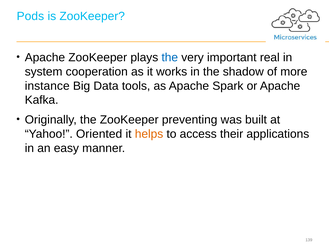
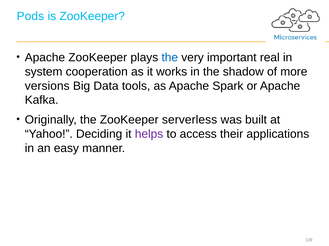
instance: instance -> versions (47, 86)
preventing: preventing -> serverless (190, 120)
Oriented: Oriented -> Deciding (99, 134)
helps colour: orange -> purple (149, 134)
